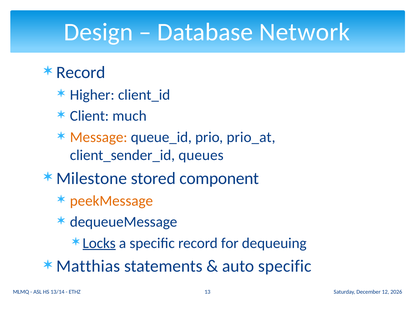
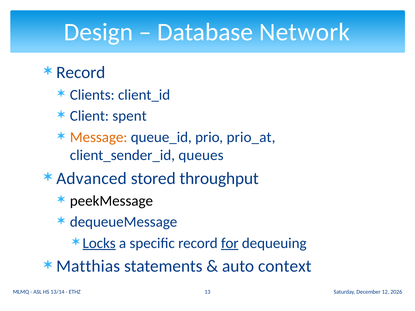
Higher: Higher -> Clients (92, 95)
much: much -> spent (130, 116)
Milestone: Milestone -> Advanced (91, 178)
component: component -> throughput (219, 178)
peekMessage colour: orange -> black (111, 201)
for underline: none -> present (230, 243)
auto specific: specific -> context (285, 267)
